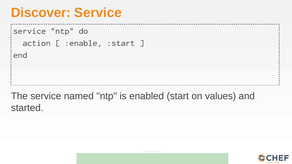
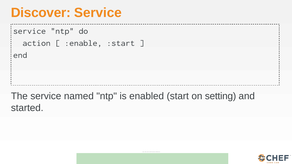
values: values -> setting (221, 96)
